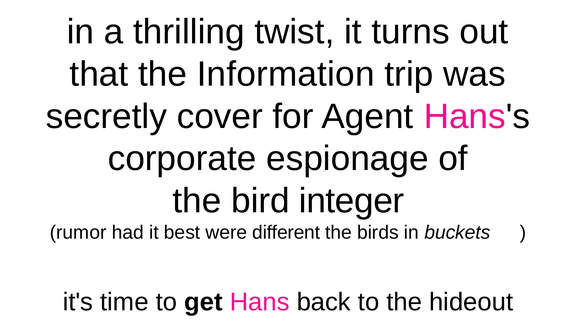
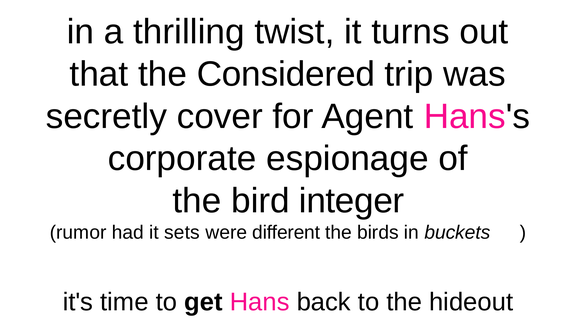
Information: Information -> Considered (286, 74)
best: best -> sets (182, 232)
